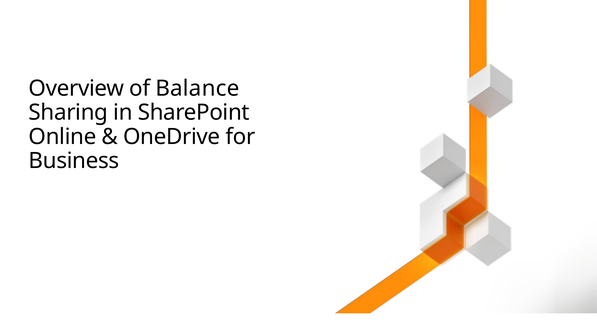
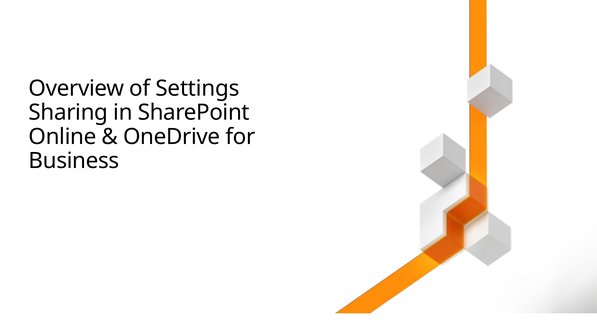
Balance: Balance -> Settings (198, 88)
